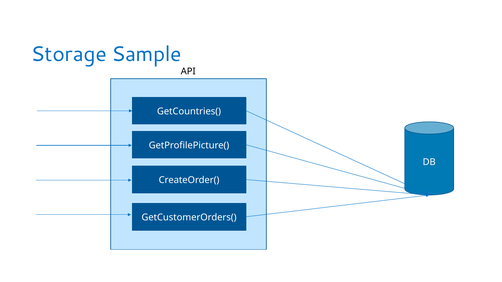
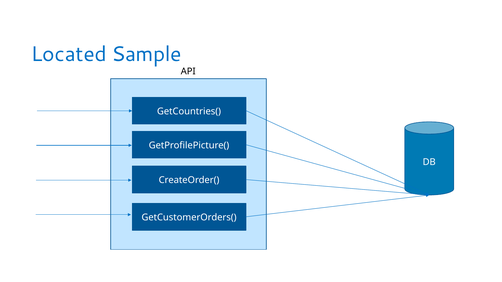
Storage: Storage -> Located (69, 54)
